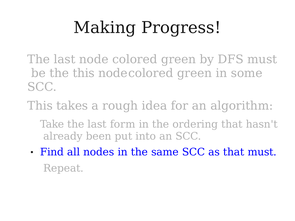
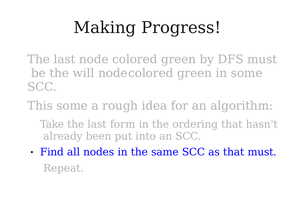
the this: this -> will (84, 73)
This takes: takes -> some (72, 106)
